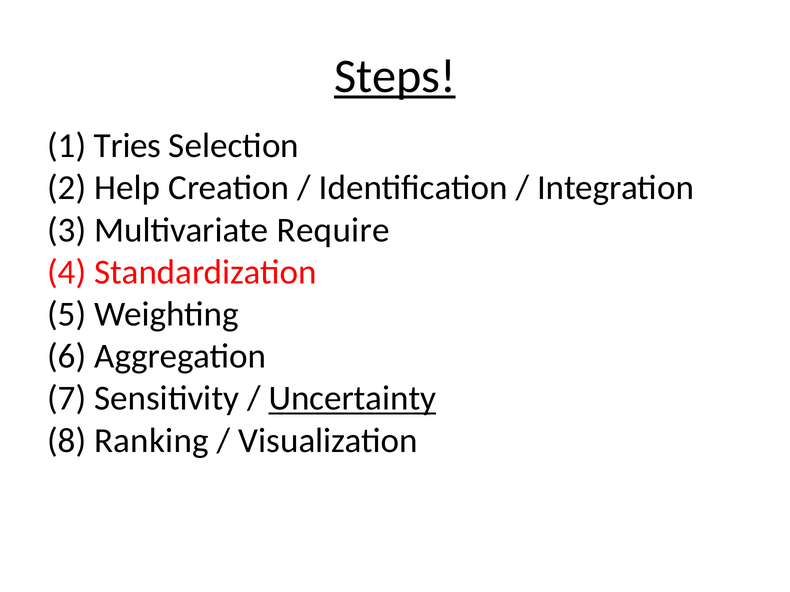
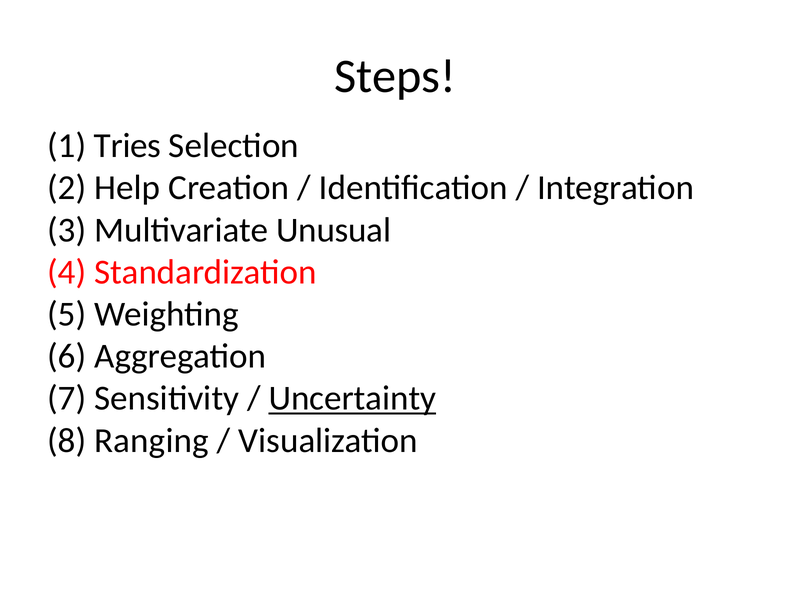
Steps underline: present -> none (395, 76)
Require: Require -> Unusual (334, 230)
Ranking: Ranking -> Ranging (151, 441)
